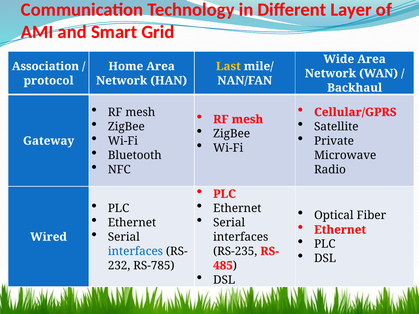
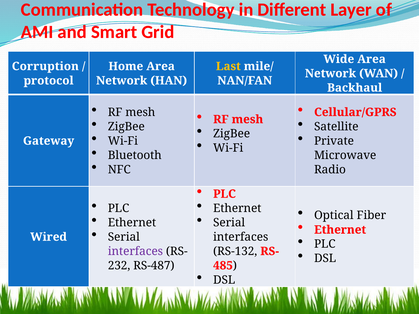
Association: Association -> Corruption (45, 66)
interfaces colour: blue -> purple (135, 251)
RS-235: RS-235 -> RS-132 (235, 251)
RS-785: RS-785 -> RS-487 (154, 266)
